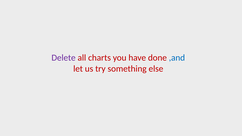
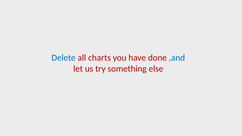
Delete colour: purple -> blue (64, 58)
